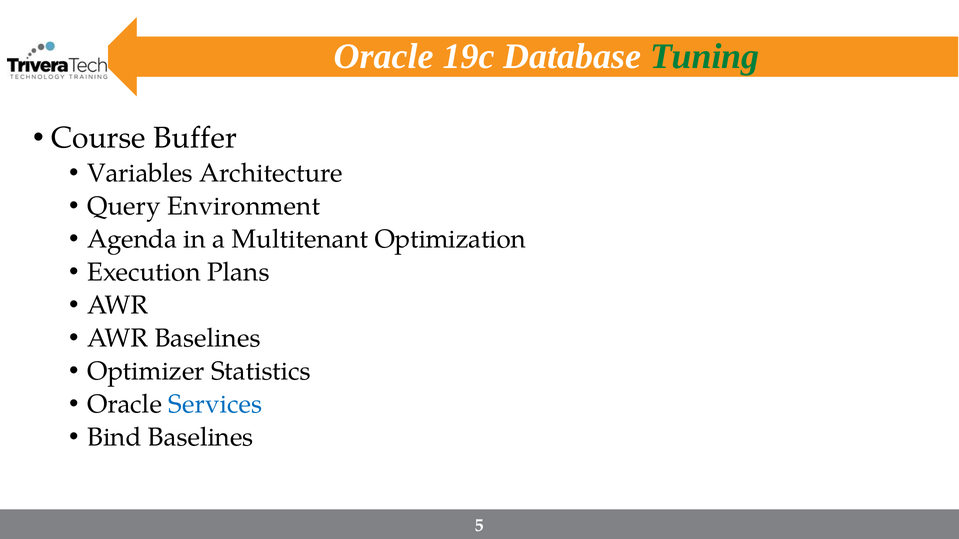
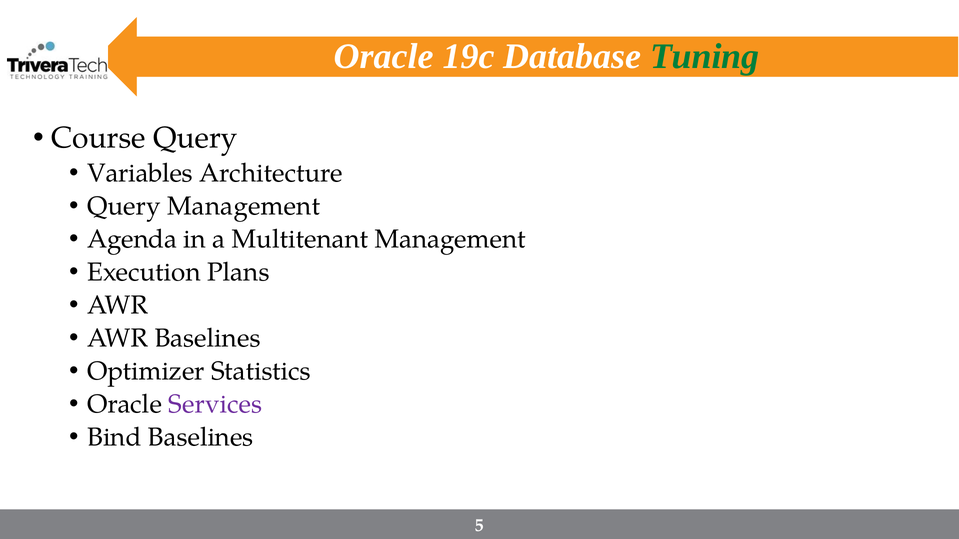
Course Buffer: Buffer -> Query (195, 138)
Query Environment: Environment -> Management (244, 206)
Multitenant Optimization: Optimization -> Management (450, 239)
Services colour: blue -> purple (215, 404)
